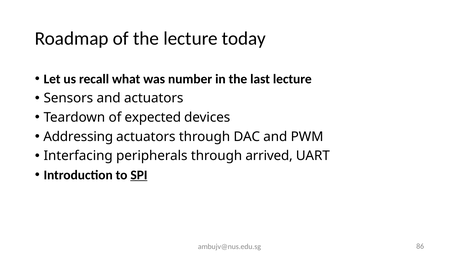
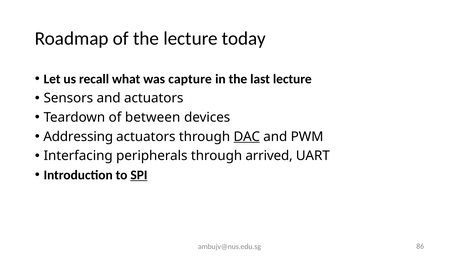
number: number -> capture (190, 79)
expected: expected -> between (153, 117)
DAC underline: none -> present (247, 137)
